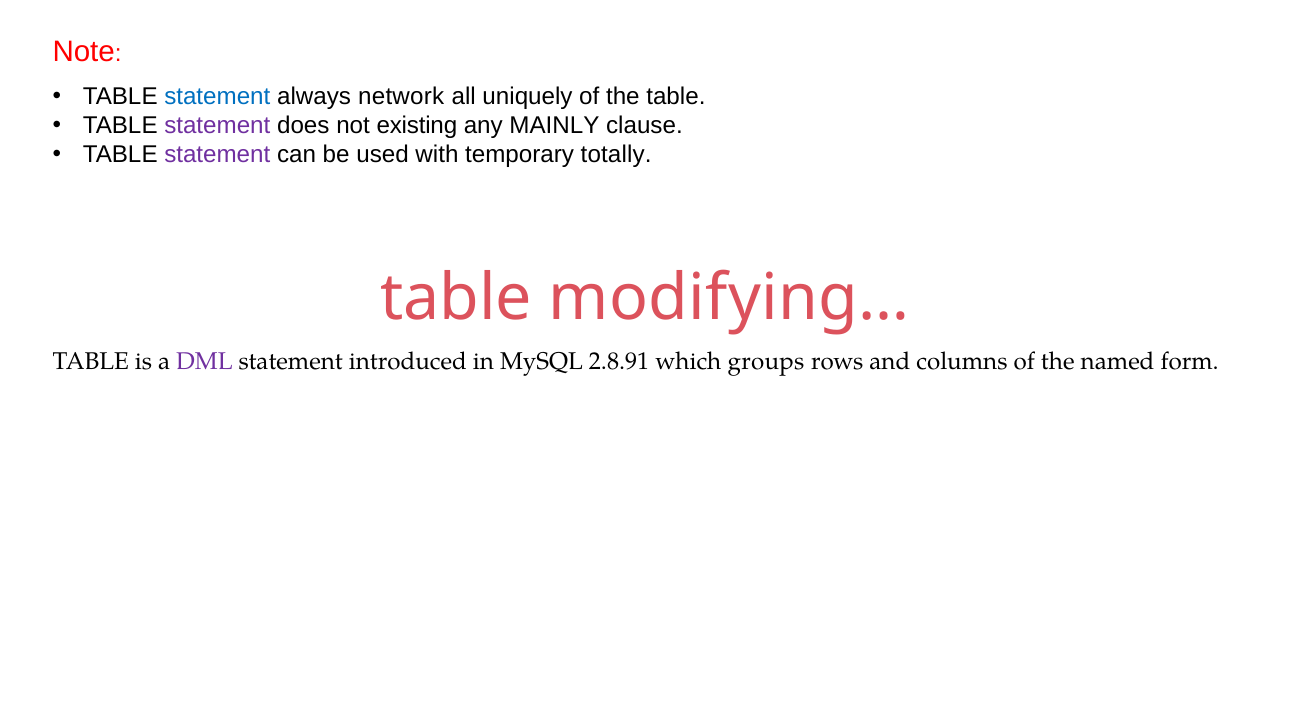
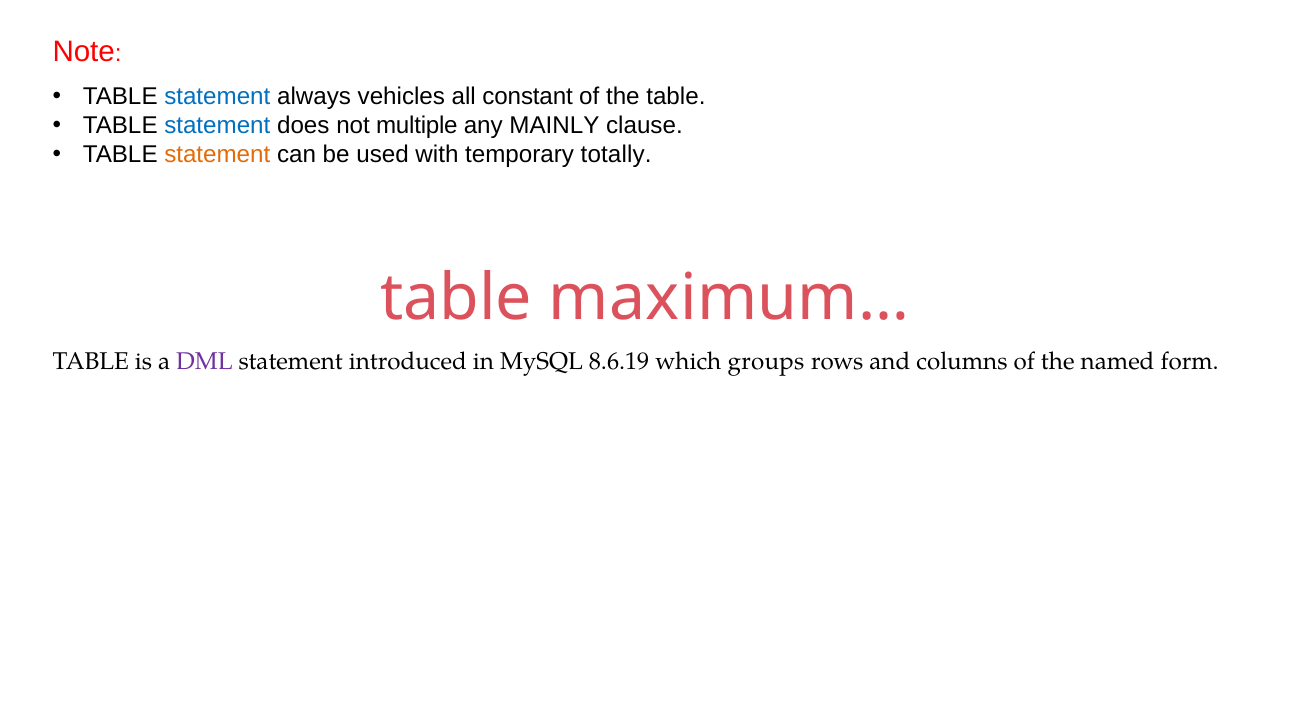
network: network -> vehicles (401, 97)
uniquely: uniquely -> constant (528, 97)
statement colour: purple -> blue (217, 126)
existing: existing -> multiple (417, 126)
statement colour: purple -> orange (217, 155)
modifying…: modifying… -> maximum… (729, 298)
2.8.91: 2.8.91 -> 8.6.19 (619, 361)
